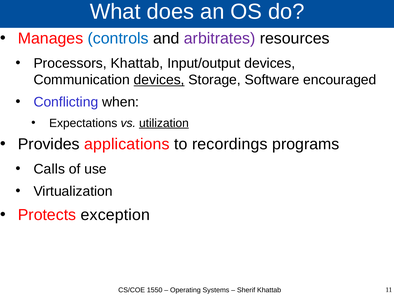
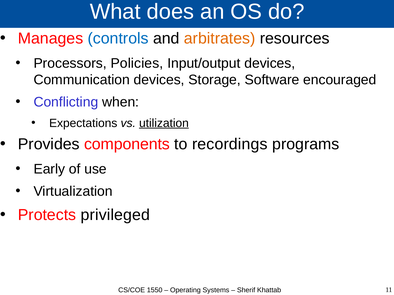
arbitrates colour: purple -> orange (220, 39)
Processors Khattab: Khattab -> Policies (137, 63)
devices underline: present -> none (159, 80)
applications: applications -> components (127, 144)
Calls: Calls -> Early (49, 169)
exception: exception -> privileged (115, 215)
